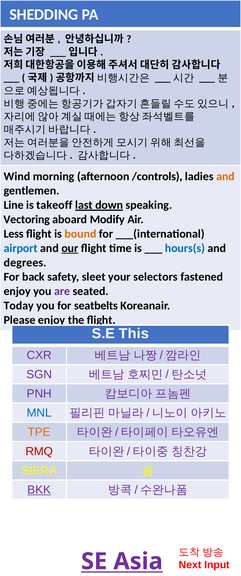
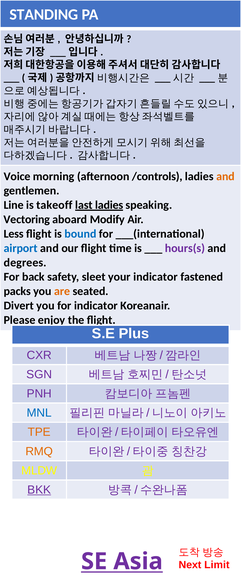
SHEDDING: SHEDDING -> STANDING (44, 15)
Wind: Wind -> Voice (17, 177)
last down: down -> ladies (109, 205)
bound colour: orange -> blue (80, 234)
our underline: present -> none (70, 248)
hours(s colour: blue -> purple (185, 248)
your selectors: selectors -> indicator (155, 277)
enjoy: enjoy -> packs (17, 292)
are colour: purple -> orange (62, 292)
Today: Today -> Divert (19, 306)
for seatbelts: seatbelts -> indicator (96, 306)
This: This -> Plus (134, 334)
RMQ colour: red -> orange (39, 452)
SIERA: SIERA -> MLDW (39, 471)
Input: Input -> Limit (217, 565)
